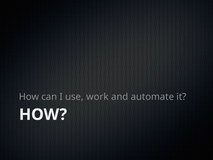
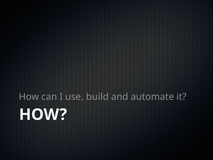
work: work -> build (97, 97)
